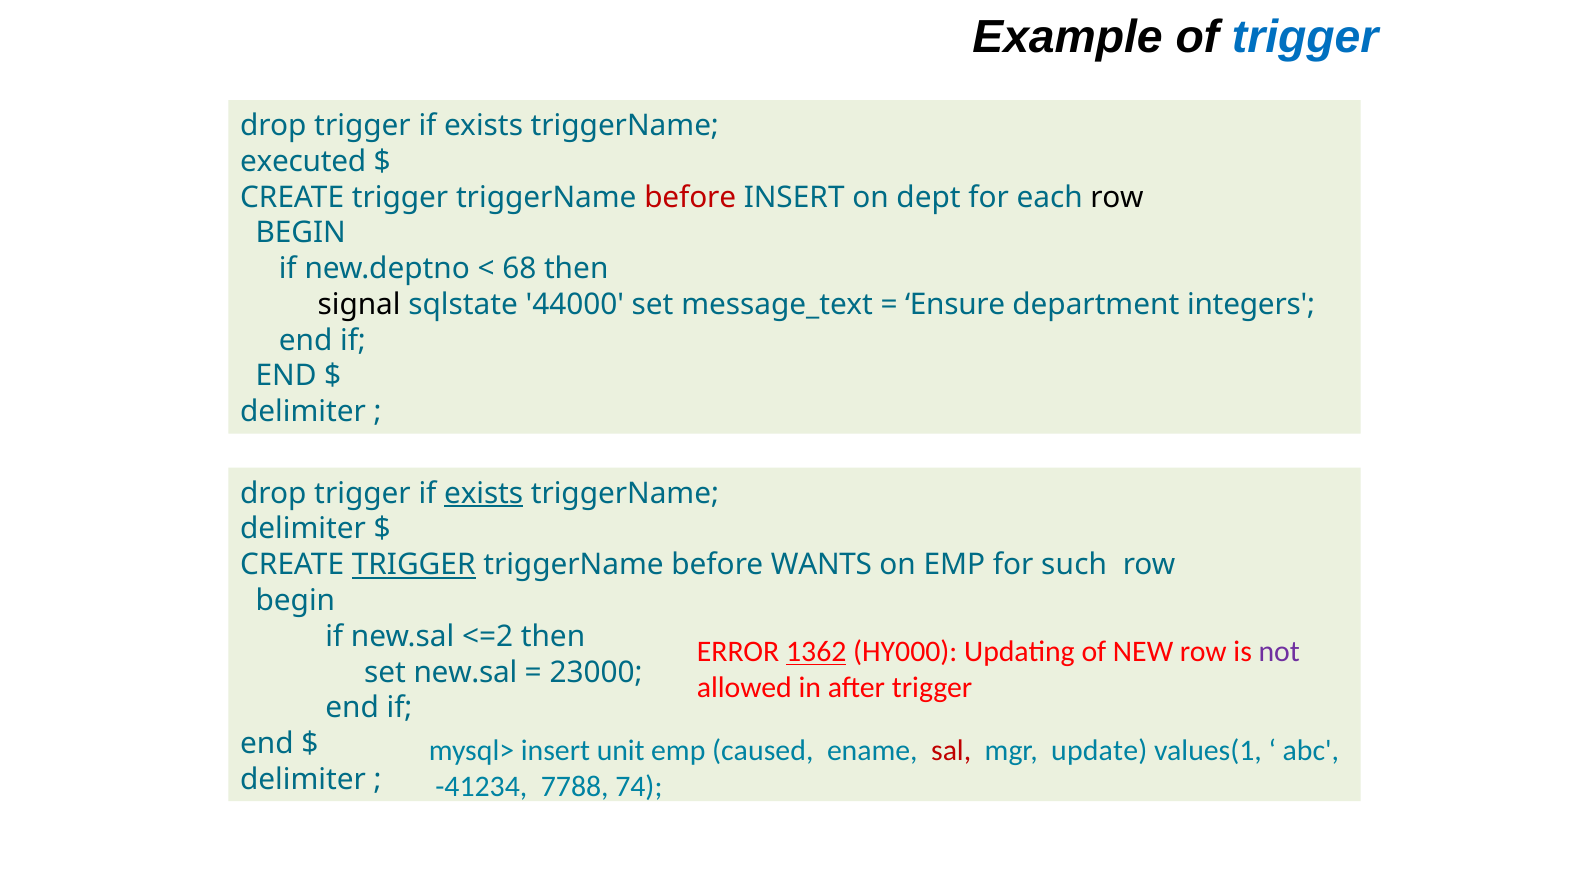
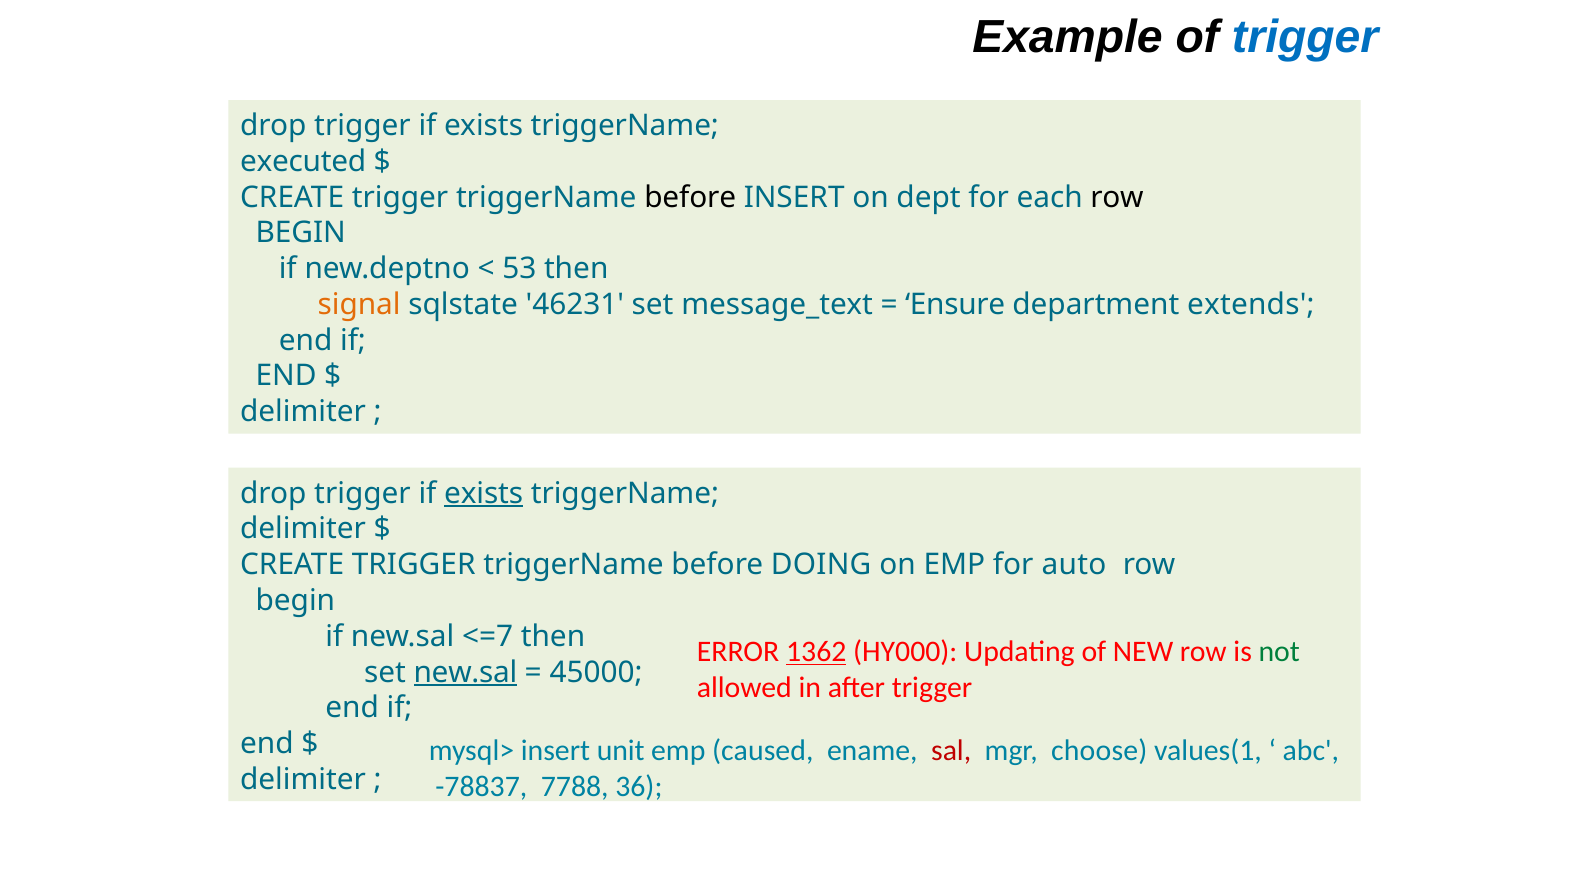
before colour: red -> black (690, 197)
68: 68 -> 53 (519, 269)
signal colour: black -> orange (359, 305)
44000: 44000 -> 46231 (575, 305)
integers: integers -> extends (1251, 305)
TRIGGER underline: present -> none (414, 565)
WANTS: WANTS -> DOING (821, 565)
such: such -> auto (1074, 565)
<=2: <=2 -> <=7 (488, 636)
not colour: purple -> green (1279, 652)
new.sal underline: none -> present (465, 672)
23000: 23000 -> 45000 (596, 672)
update: update -> choose (1099, 751)
-41234: -41234 -> -78837 (481, 787)
74: 74 -> 36 (639, 787)
